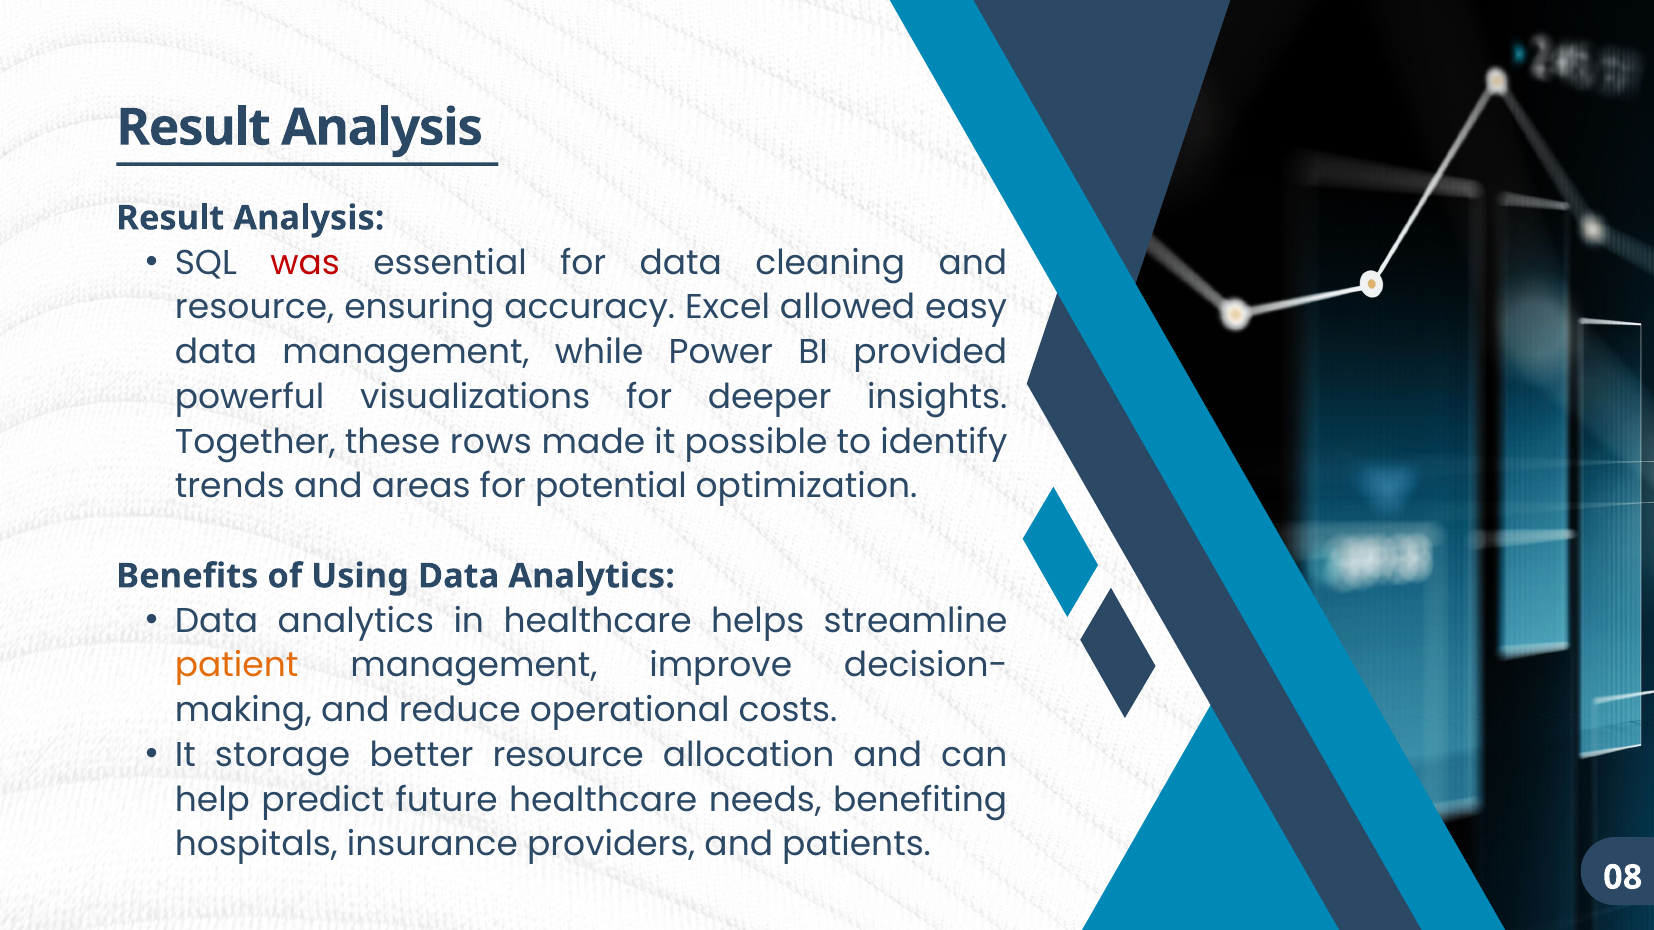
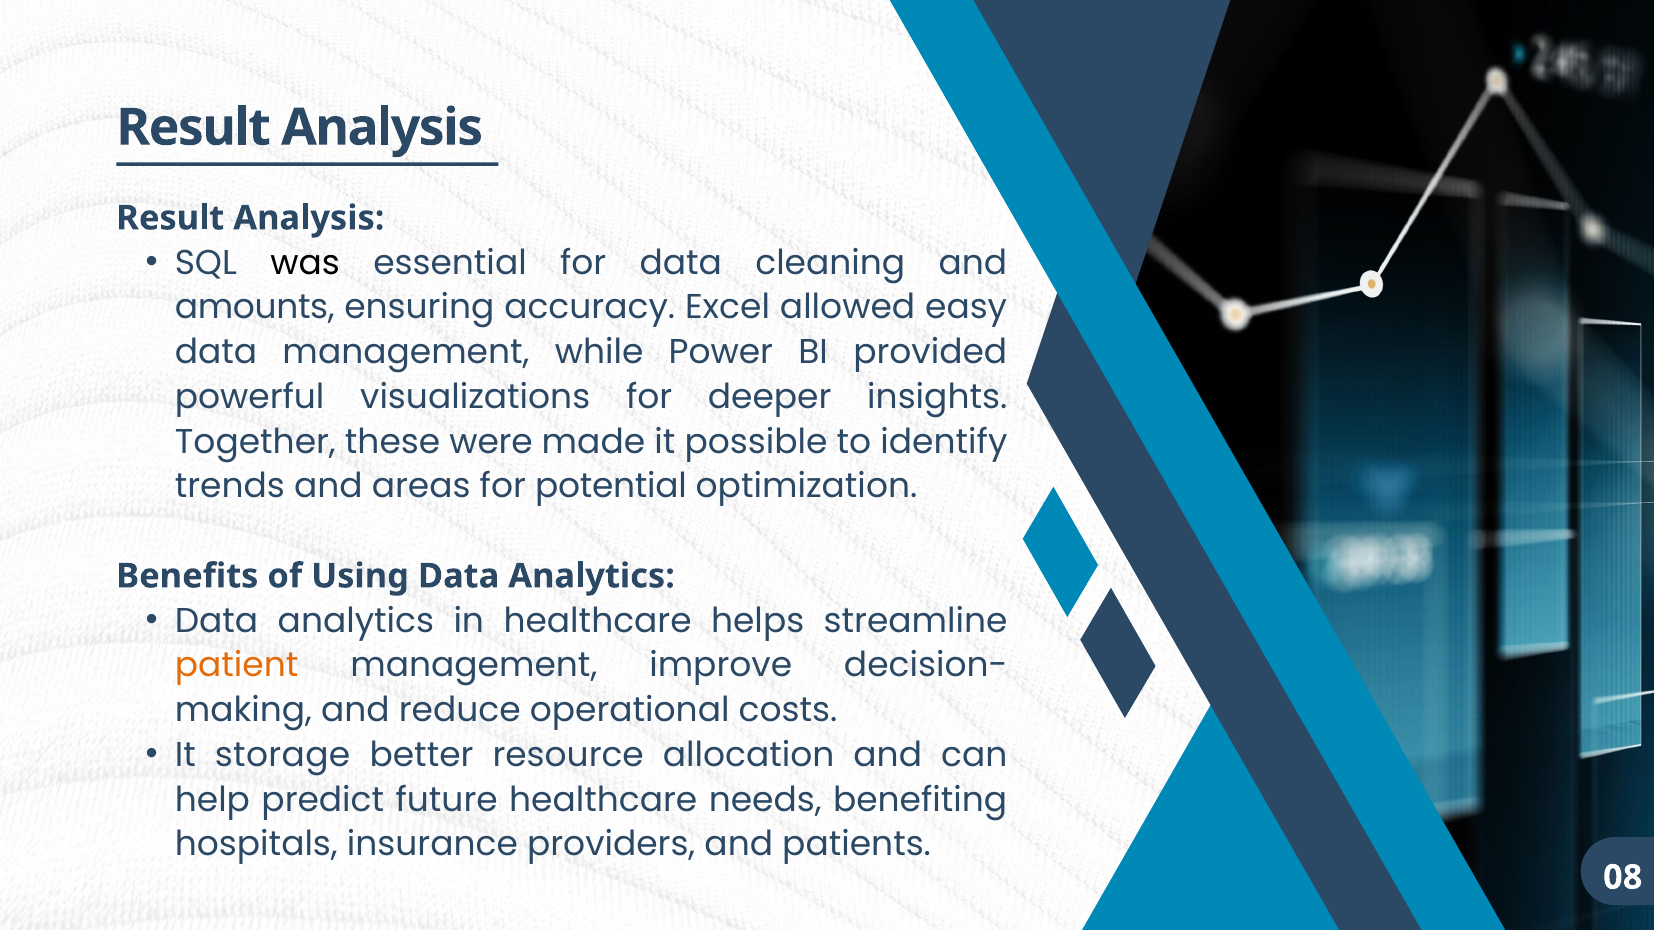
was colour: red -> black (305, 263)
resource: resource -> amounts (255, 308)
rows: rows -> were (491, 442)
